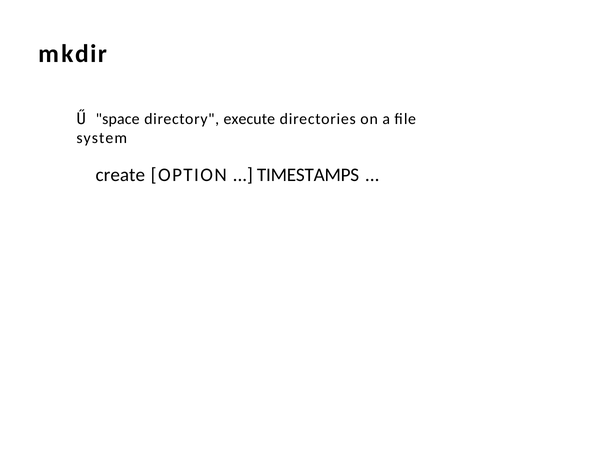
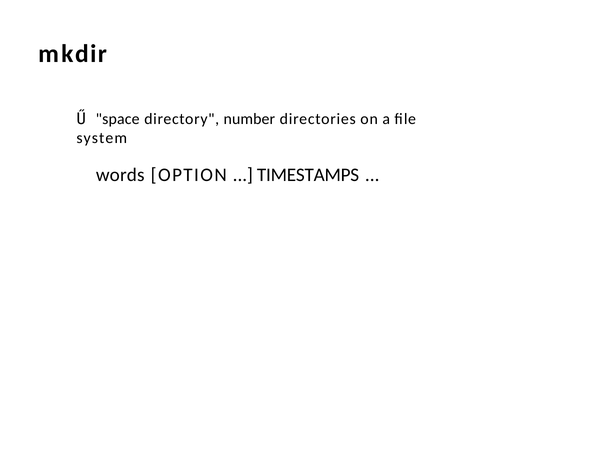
execute: execute -> number (249, 119)
create: create -> words (120, 175)
